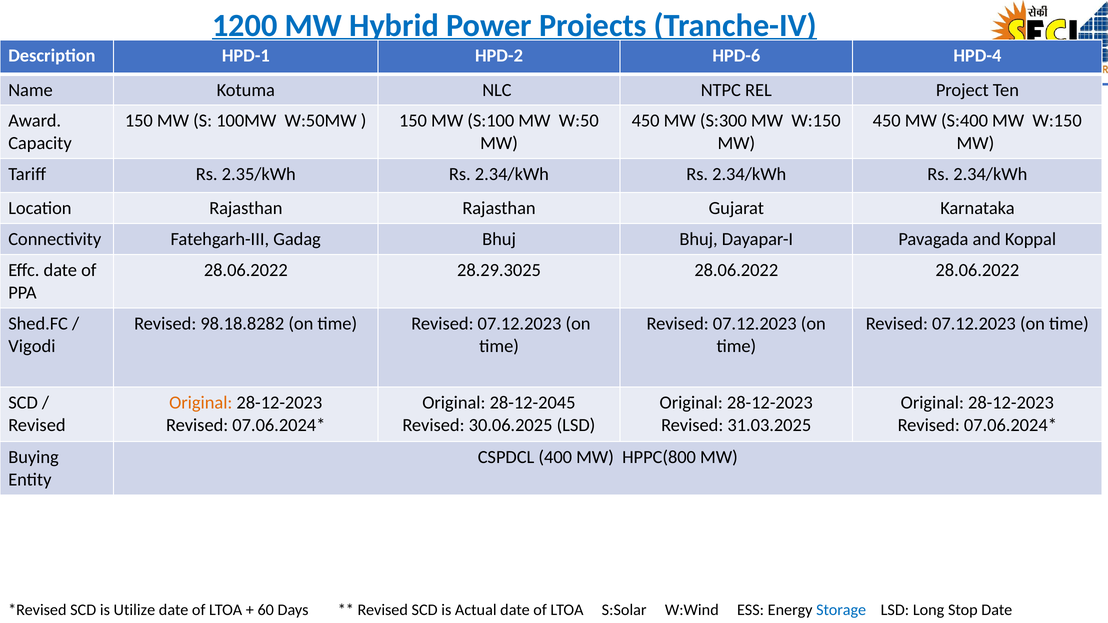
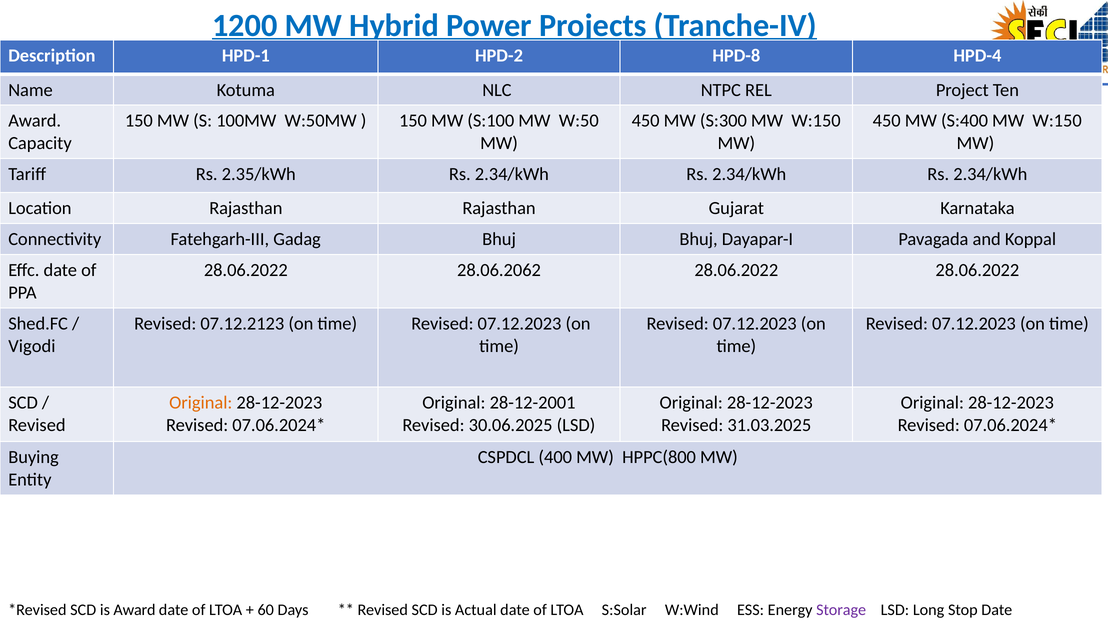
HPD-6: HPD-6 -> HPD-8 (736, 56)
28.29.3025: 28.29.3025 -> 28.06.2062 (499, 270)
98.18.8282: 98.18.8282 -> 07.12.2123 (242, 324)
28-12-2045: 28-12-2045 -> 28-12-2001 (533, 403)
is Utilize: Utilize -> Award (135, 610)
Storage colour: blue -> purple (841, 610)
